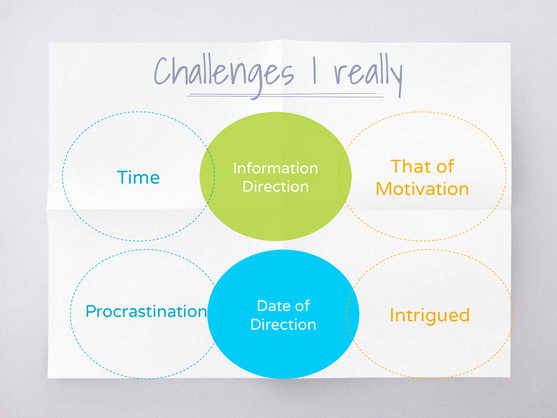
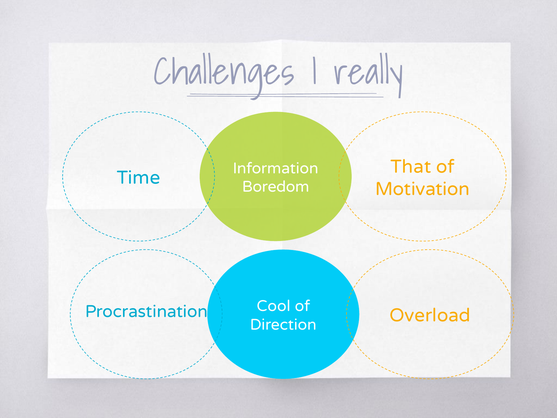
Direction: Direction -> Boredom (276, 187)
Date: Date -> Cool (274, 306)
Intrigued: Intrigued -> Overload (430, 315)
